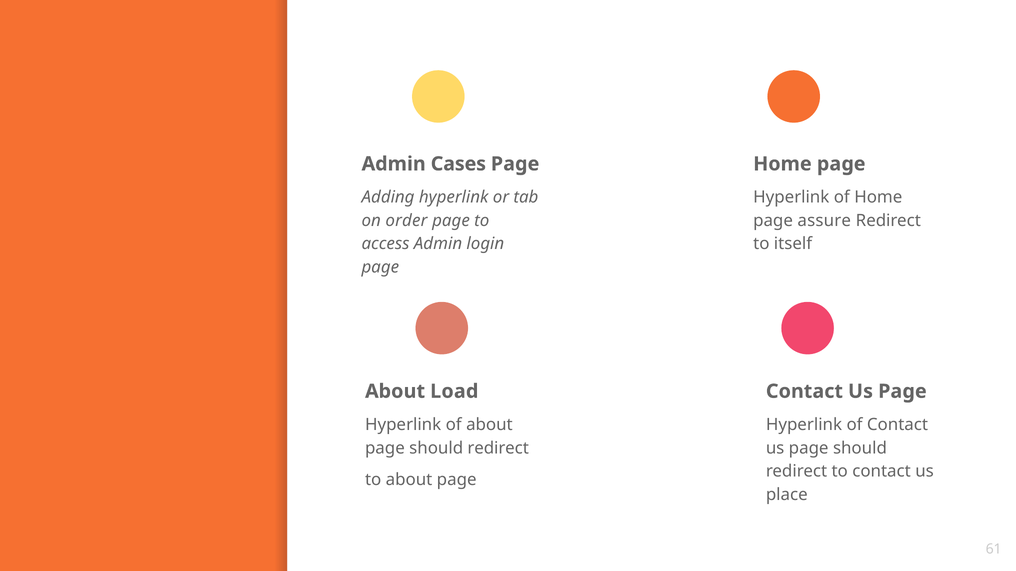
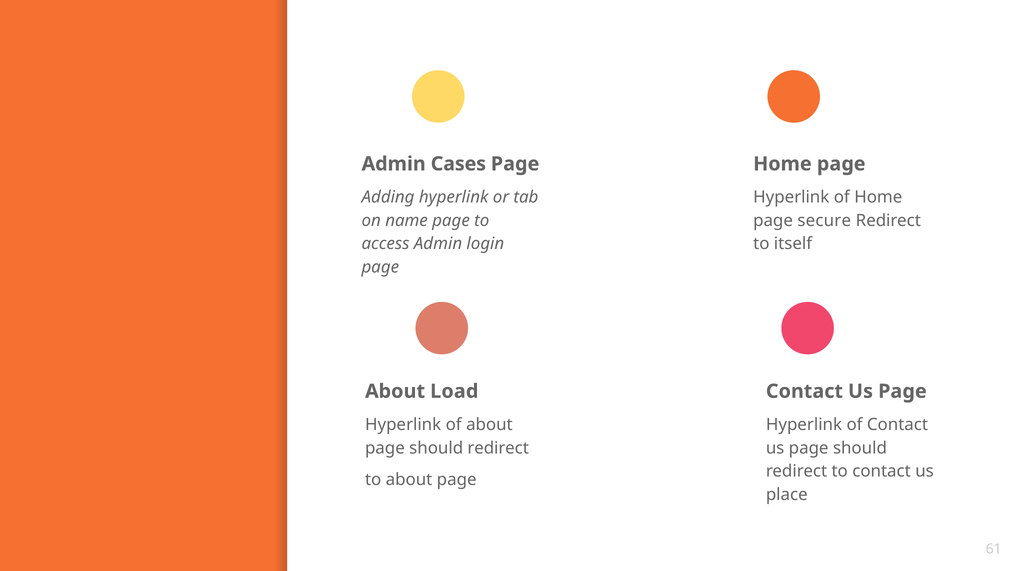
order: order -> name (407, 221)
assure: assure -> secure (824, 221)
